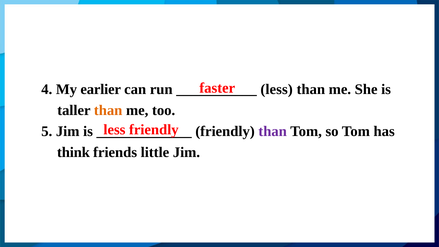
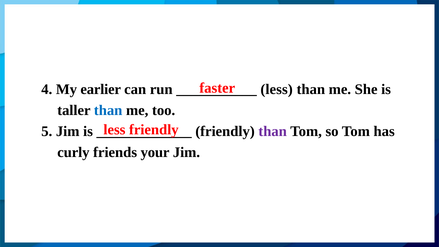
than colour: orange -> blue (108, 110)
think: think -> curly (73, 152)
little: little -> your (155, 152)
